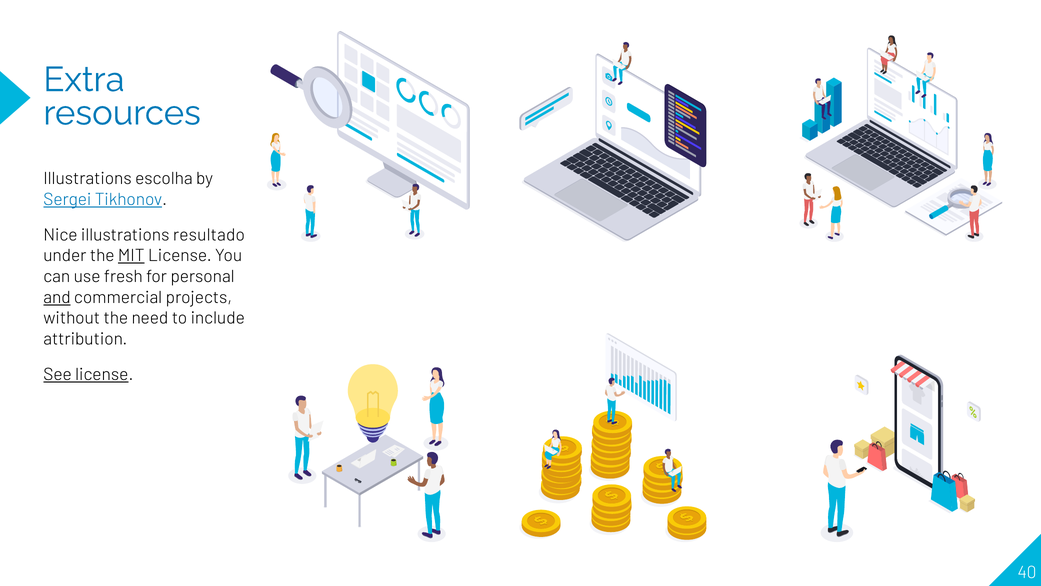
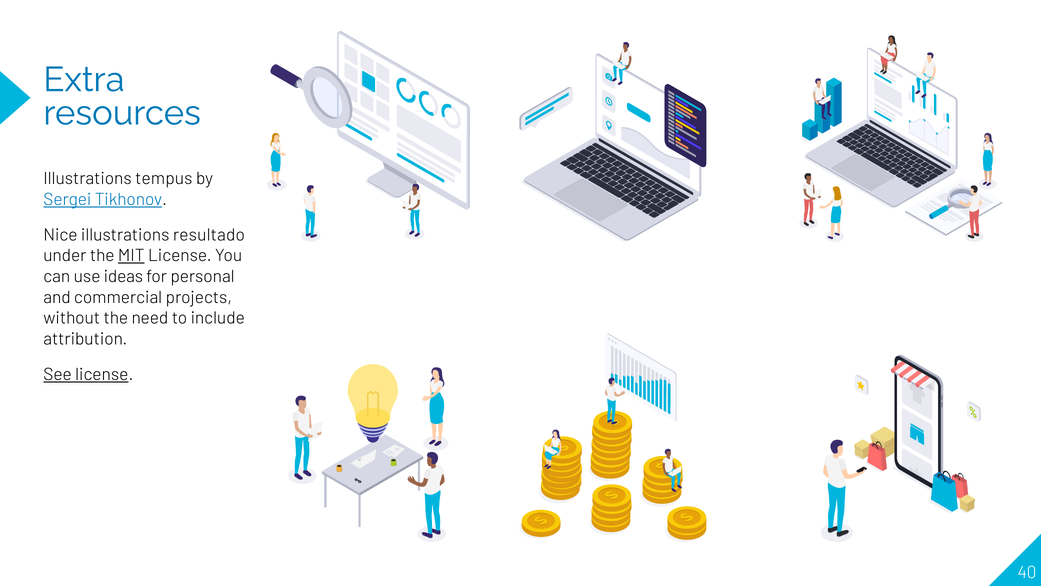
escolha: escolha -> tempus (164, 179)
fresh: fresh -> ideas (123, 276)
and underline: present -> none (57, 297)
